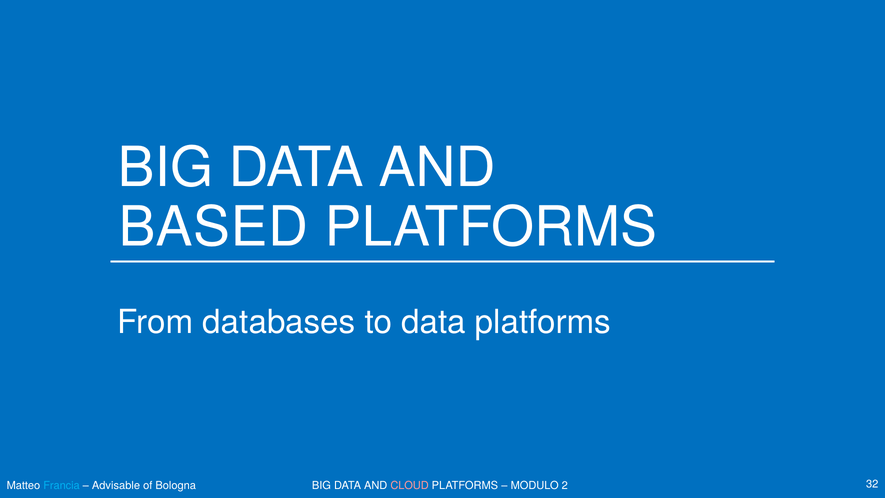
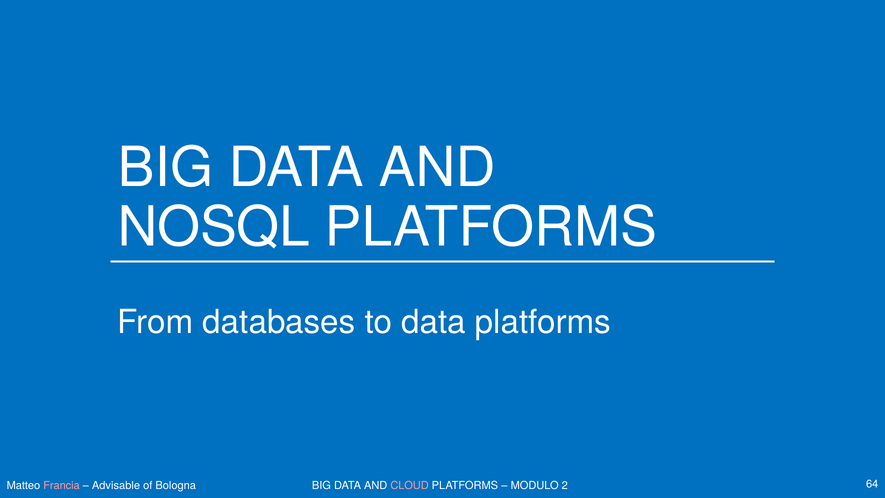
BASED: BASED -> NOSQL (214, 228)
Francia colour: light blue -> pink (61, 485)
32: 32 -> 64 (872, 484)
